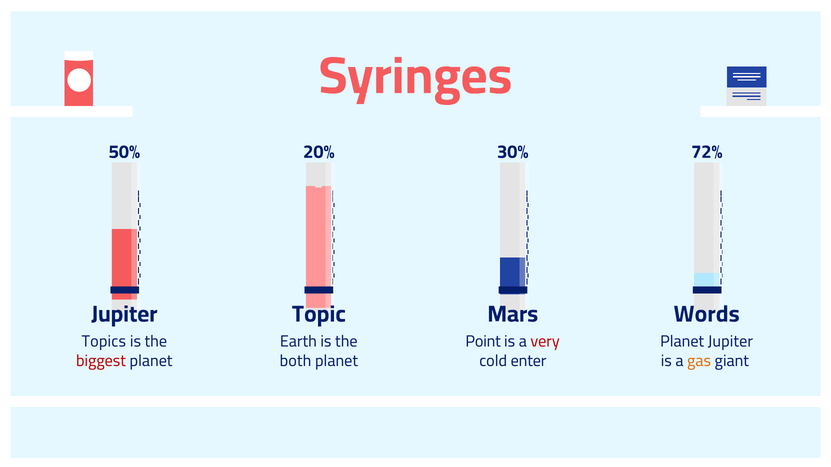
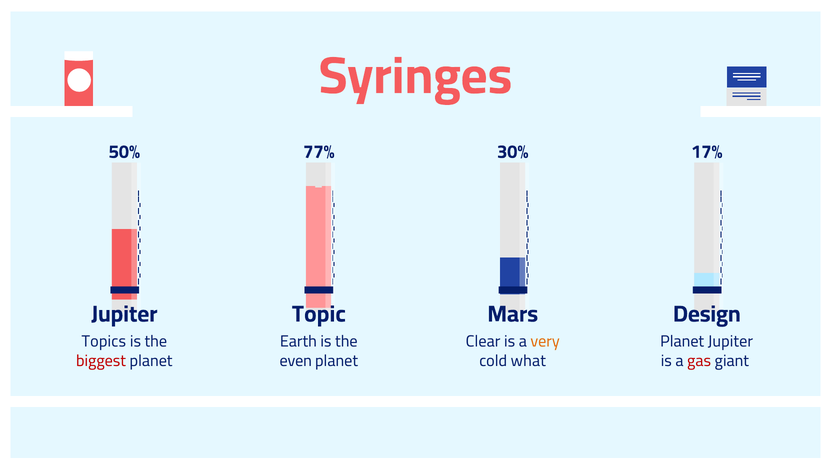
20%: 20% -> 77% (319, 152)
72%: 72% -> 17% (707, 152)
Words: Words -> Design (707, 314)
Point: Point -> Clear (483, 342)
very colour: red -> orange (545, 342)
both: both -> even (296, 361)
enter: enter -> what (528, 361)
gas colour: orange -> red (699, 361)
